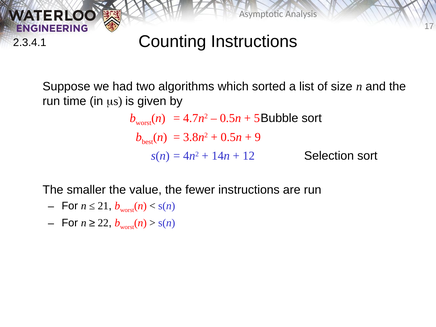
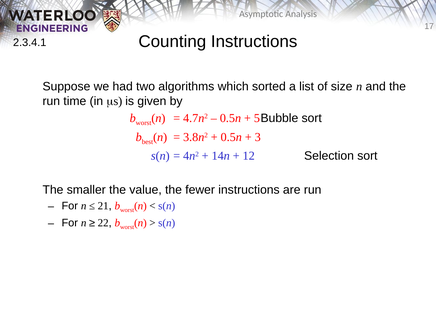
9: 9 -> 3 (258, 137)
